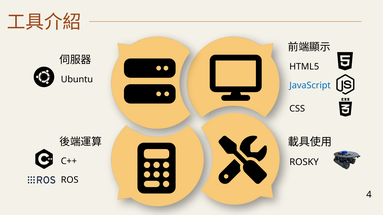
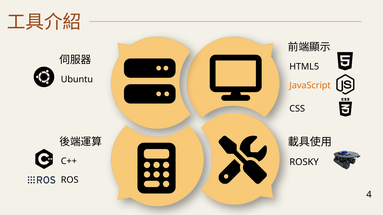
JavaScript colour: blue -> orange (310, 86)
